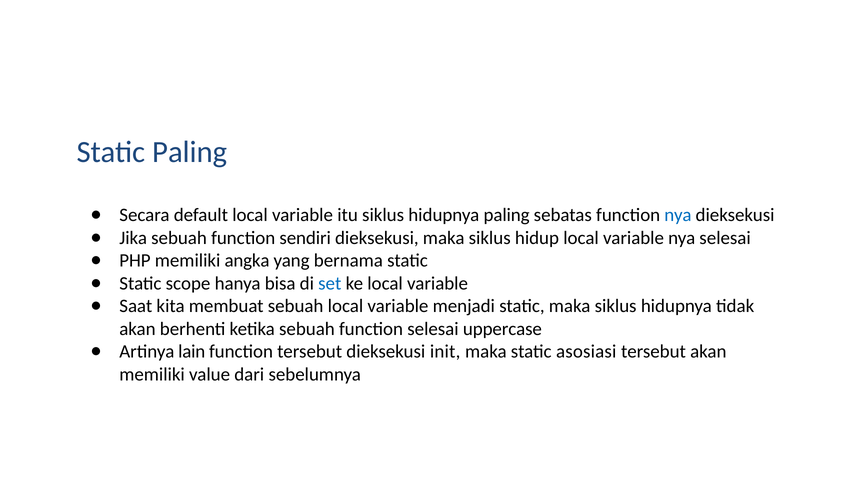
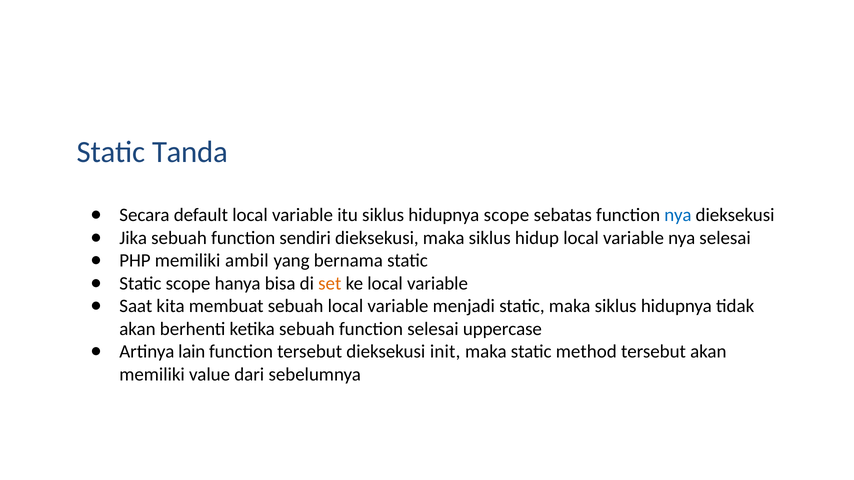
Static Paling: Paling -> Tanda (190, 152)
hidupnya paling: paling -> scope (506, 215)
angka: angka -> ambil (247, 261)
set colour: blue -> orange (330, 284)
asosiasi: asosiasi -> method (586, 352)
